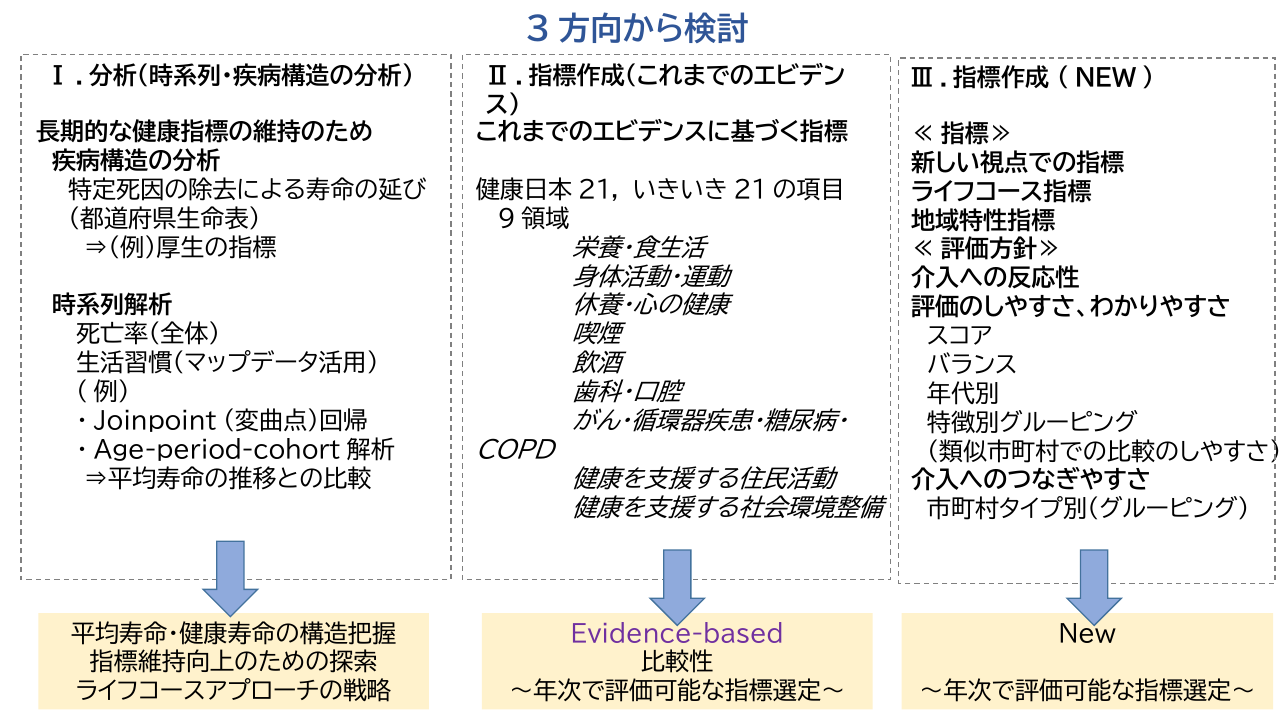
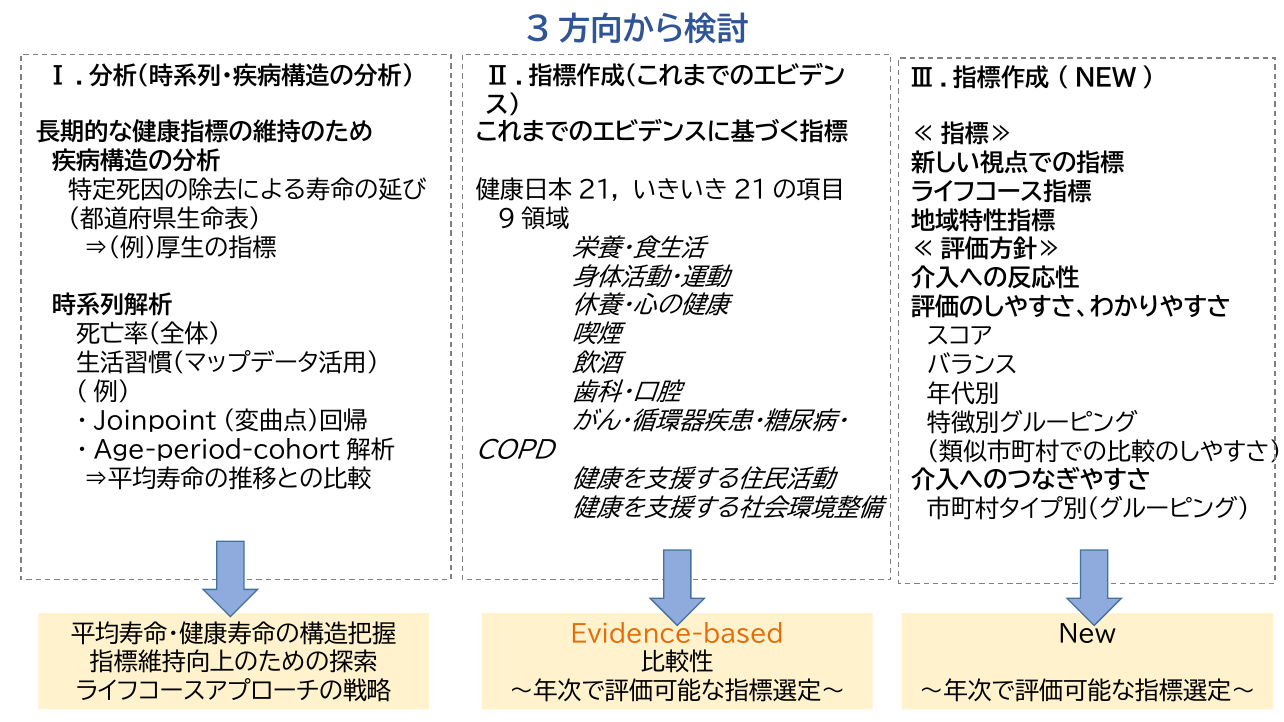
Evidence-based colour: purple -> orange (677, 634)
